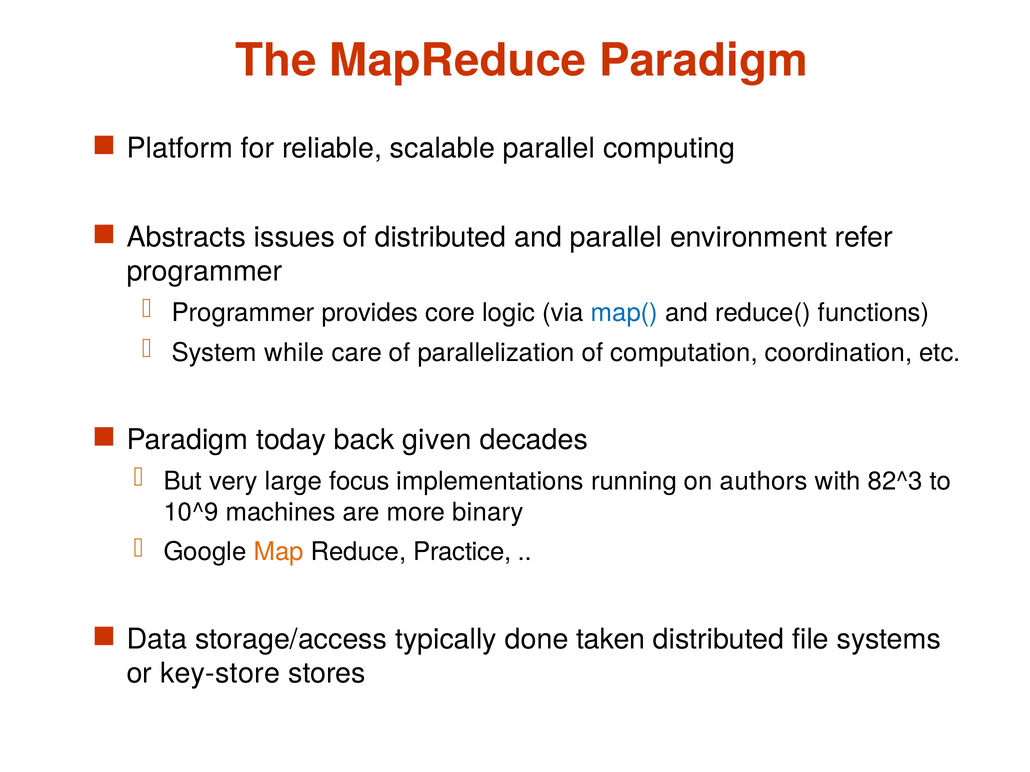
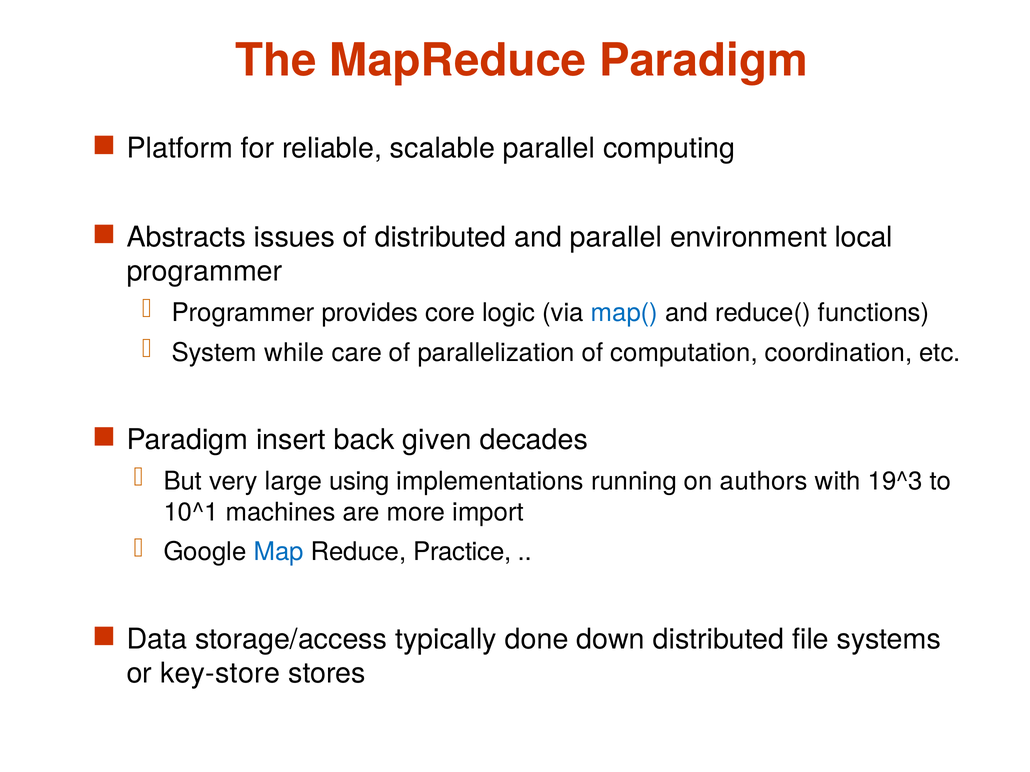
refer: refer -> local (864, 237)
today: today -> insert (291, 440)
focus: focus -> using (359, 482)
82^3: 82^3 -> 19^3 (895, 482)
10^9: 10^9 -> 10^1 (191, 512)
binary: binary -> import (488, 512)
Map colour: orange -> blue (279, 552)
taken: taken -> down (611, 640)
